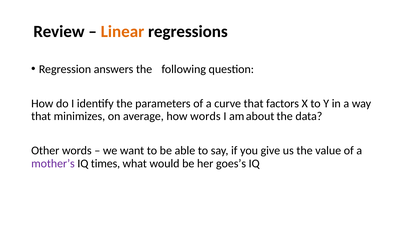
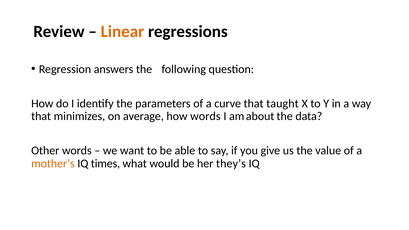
factors: factors -> taught (282, 103)
mother’s colour: purple -> orange (53, 164)
goes’s: goes’s -> they’s (231, 164)
